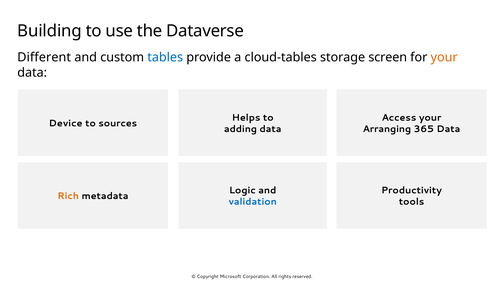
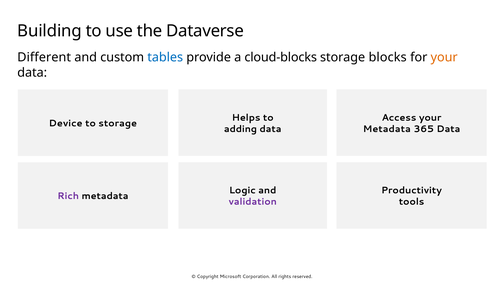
cloud-tables: cloud-tables -> cloud-blocks (281, 57)
screen: screen -> blocks (388, 57)
to sources: sources -> storage (118, 123)
Arranging: Arranging -> Metadata (387, 129)
Rich colour: orange -> purple (68, 196)
validation colour: blue -> purple (253, 201)
